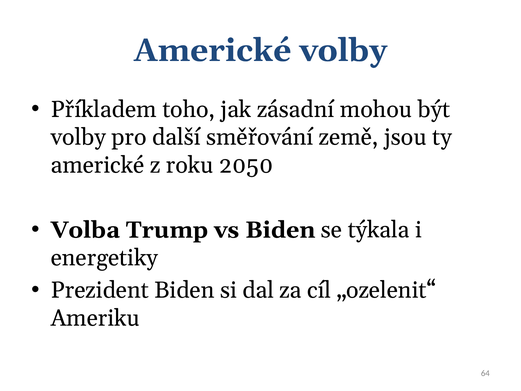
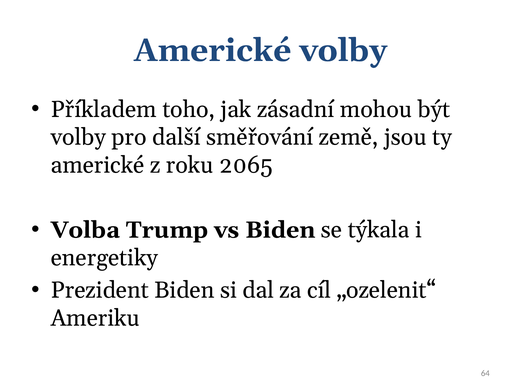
2050: 2050 -> 2065 (246, 165)
